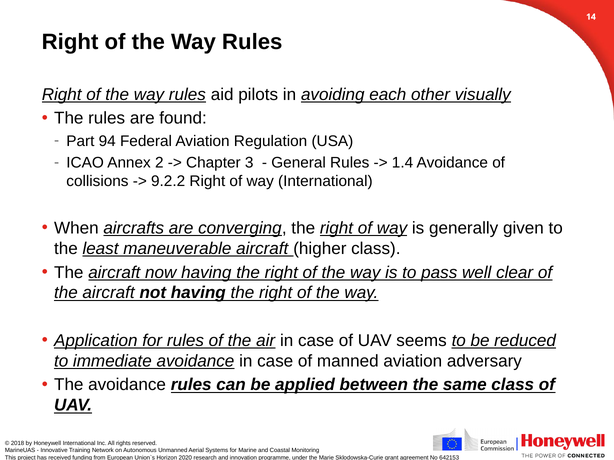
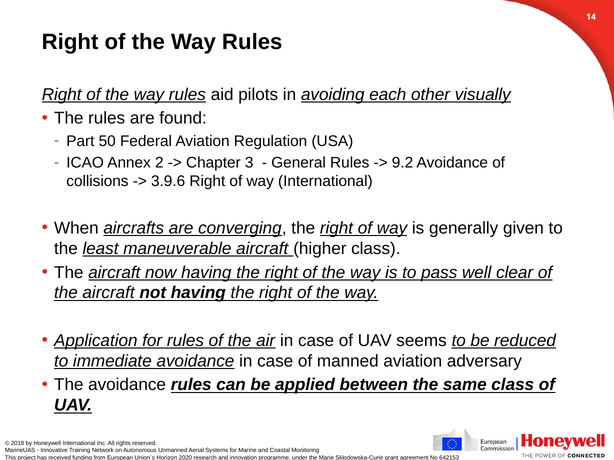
94: 94 -> 50 (107, 141)
1.4: 1.4 -> 9.2 (403, 163)
9.2.2: 9.2.2 -> 3.9.6 (168, 181)
